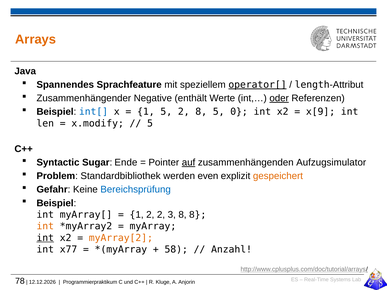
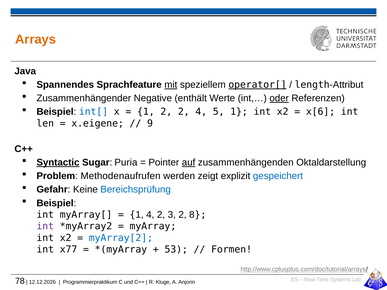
mit underline: none -> present (171, 85)
1 5: 5 -> 2 (166, 112)
2 8: 8 -> 4 (201, 112)
5 0: 0 -> 1 (239, 112)
x[9: x[9 -> x[6 (321, 112)
x.modify: x.modify -> x.eigene (98, 123)
5: 5 -> 9 (150, 123)
Syntactic underline: none -> present (58, 163)
Ende: Ende -> Puria (126, 163)
Aufzugsimulator: Aufzugsimulator -> Oktaldarstellung (331, 163)
Standardbibliothek: Standardbibliothek -> Methodenaufrufen (121, 176)
even: even -> zeigt (208, 176)
gespeichert colour: orange -> blue (278, 176)
1 2: 2 -> 4 (150, 215)
3 8: 8 -> 2 (182, 215)
int colour: orange -> purple (45, 226)
int underline: present -> none (45, 238)
myArray[2 colour: orange -> blue (121, 238)
58: 58 -> 53 (176, 250)
Anzahl: Anzahl -> Formen (232, 250)
